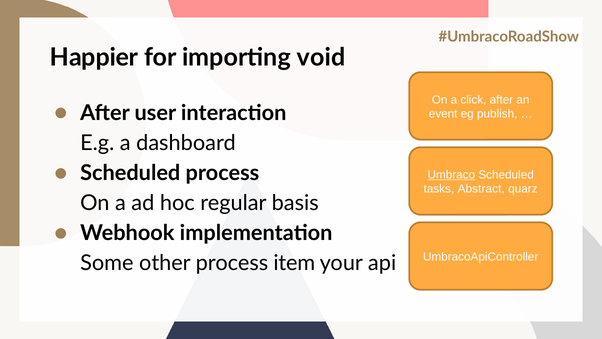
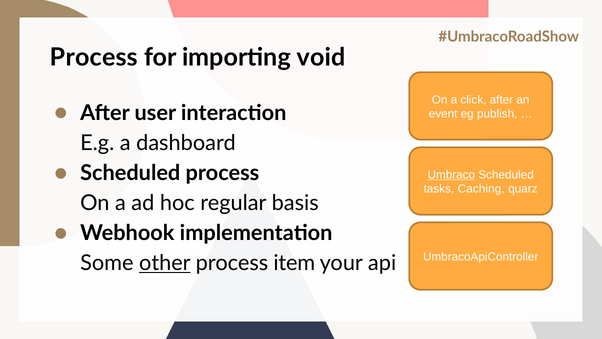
Happier: Happier -> Process (94, 57)
Abstract: Abstract -> Caching (481, 189)
other underline: none -> present (165, 263)
